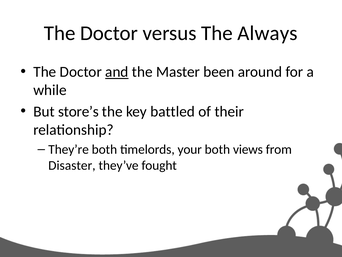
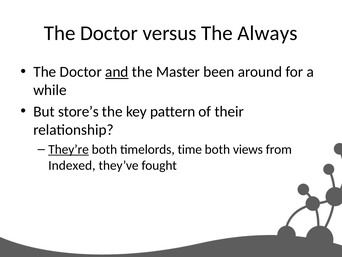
battled: battled -> pattern (173, 111)
They’re underline: none -> present (69, 149)
your: your -> time (190, 149)
Disaster: Disaster -> Indexed (72, 165)
